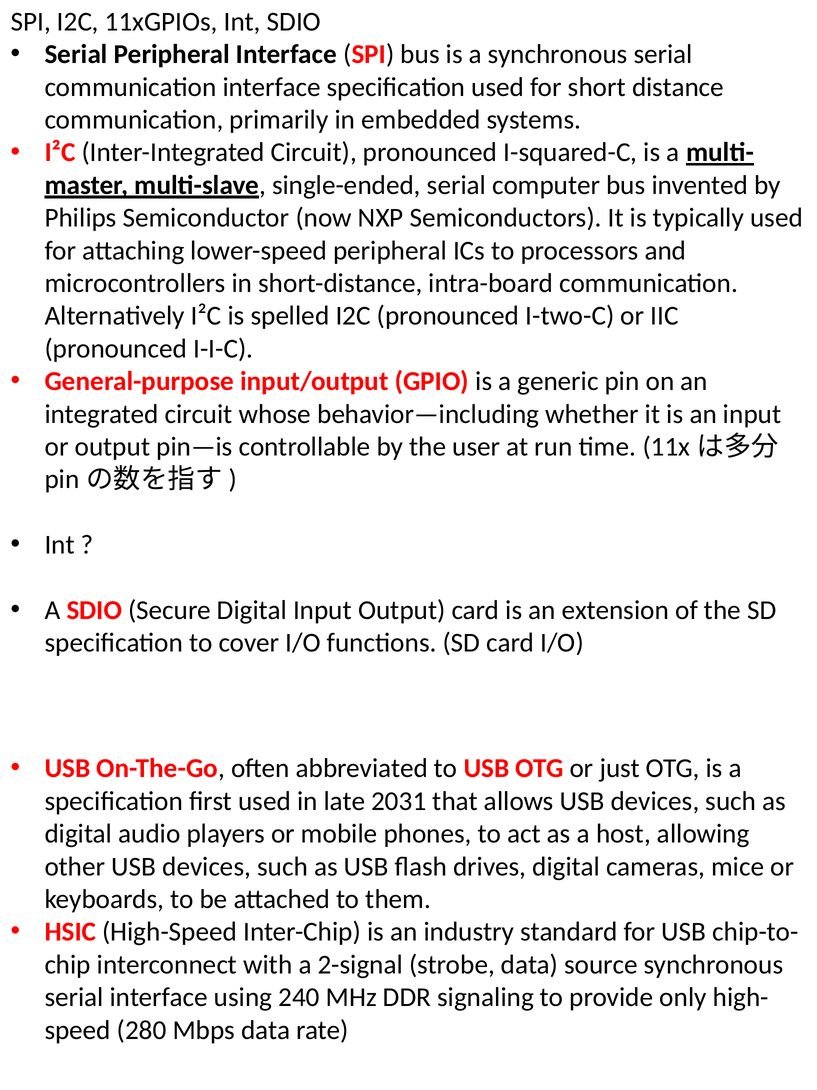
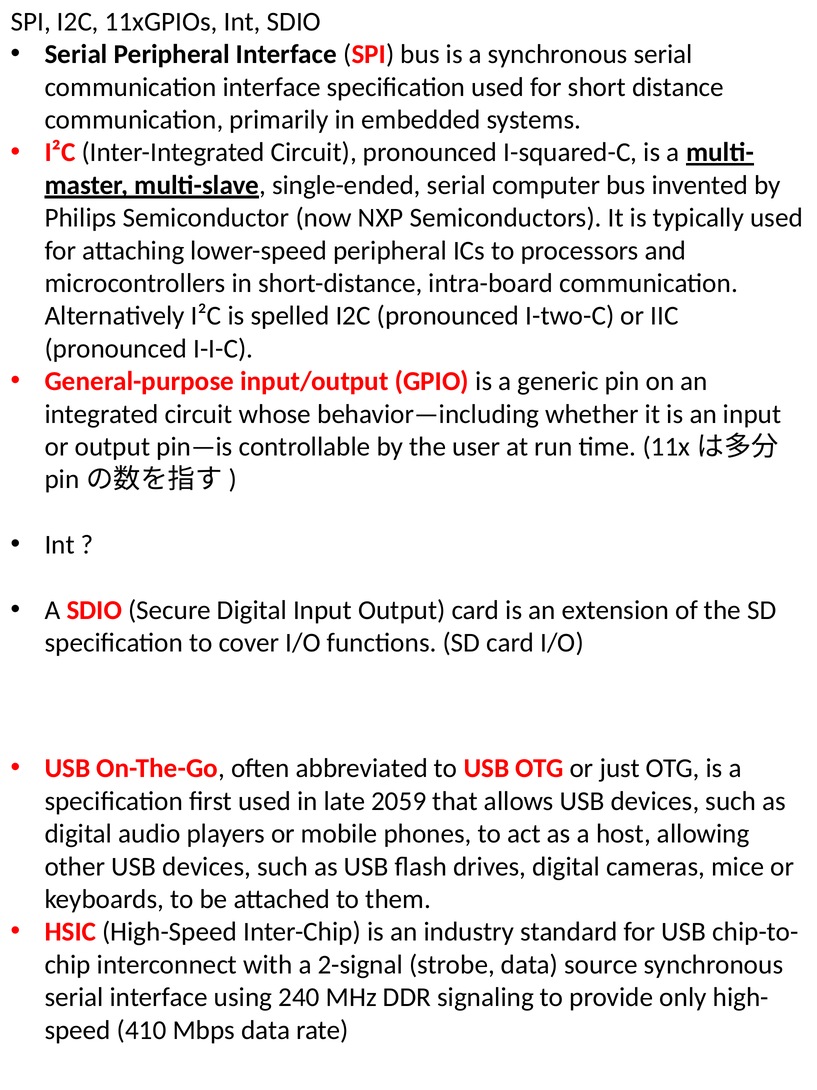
2031: 2031 -> 2059 (399, 801)
280: 280 -> 410 (142, 1029)
